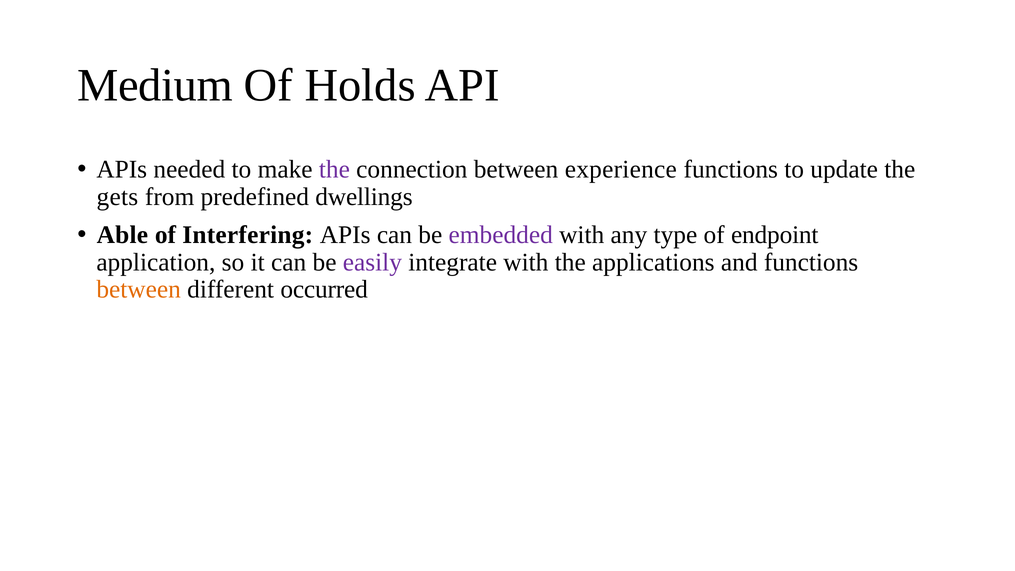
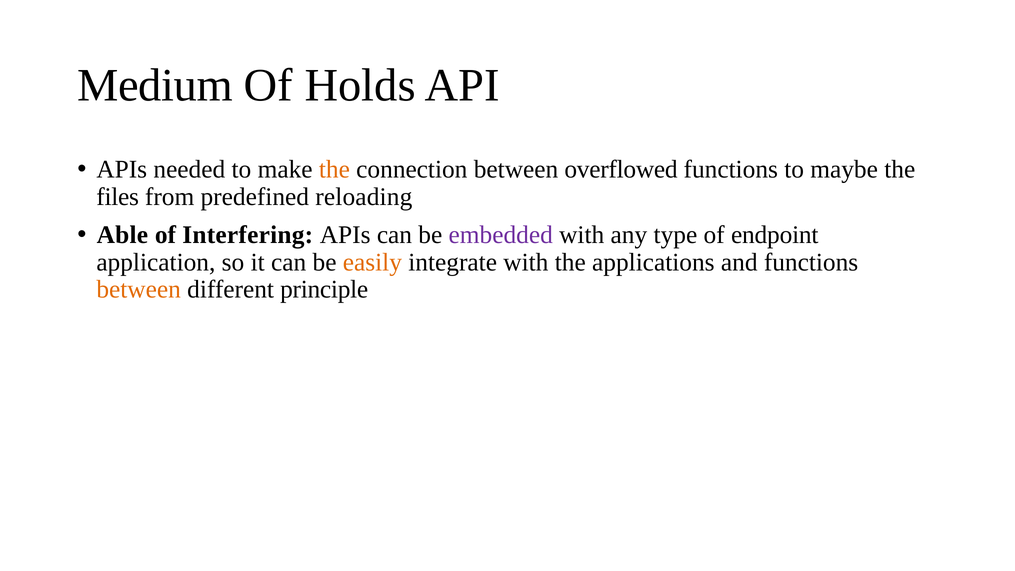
the colour: purple -> orange (334, 169)
experience: experience -> overflowed (621, 169)
update: update -> maybe (844, 169)
gets: gets -> files (118, 197)
dwellings: dwellings -> reloading (364, 197)
easily colour: purple -> orange (372, 262)
occurred: occurred -> principle (324, 289)
